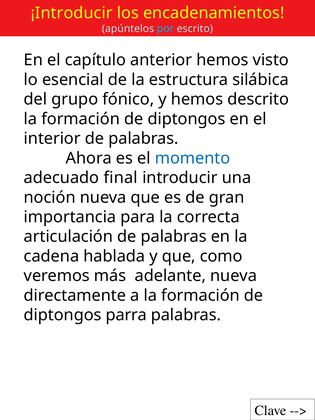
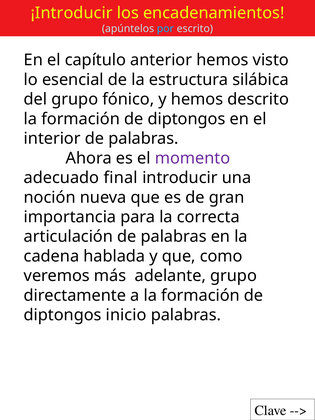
momento colour: blue -> purple (192, 158)
adelante nueva: nueva -> grupo (234, 276)
parra: parra -> inicio (126, 315)
